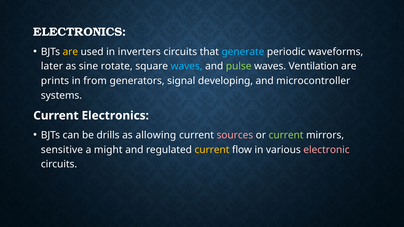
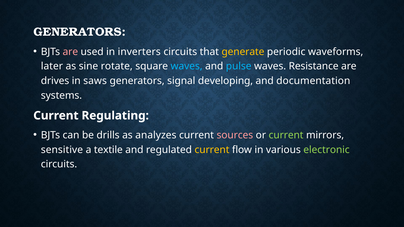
ELECTRONICS: ELECTRONICS -> GENERATORS (80, 32)
are colour: yellow -> pink (70, 52)
generate colour: light blue -> yellow (243, 52)
pulse colour: light green -> light blue (239, 66)
Ventilation: Ventilation -> Resistance (314, 66)
prints: prints -> drives (55, 81)
from: from -> saws (95, 81)
microcontroller: microcontroller -> documentation (313, 81)
Current Electronics: Electronics -> Regulating (115, 116)
allowing: allowing -> analyzes (156, 135)
might: might -> textile (108, 150)
electronic colour: pink -> light green (327, 150)
